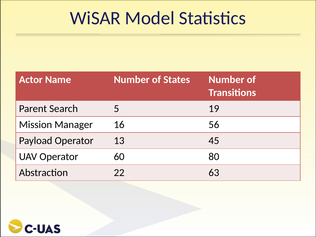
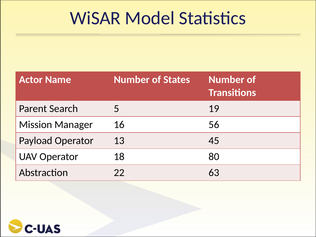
60: 60 -> 18 (119, 157)
